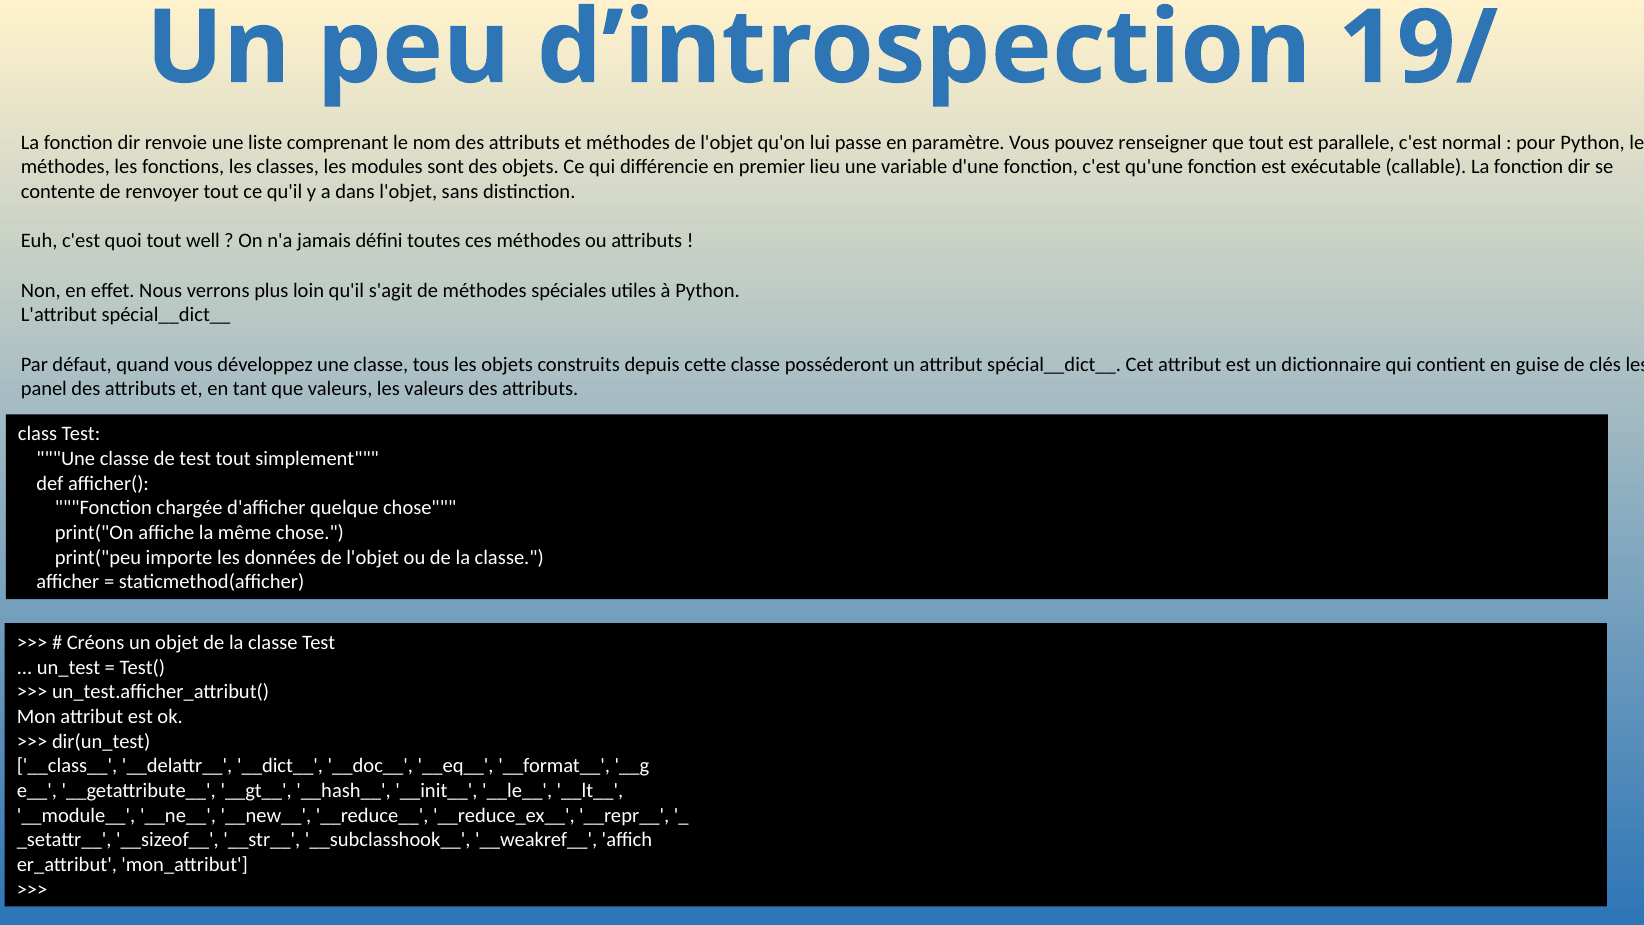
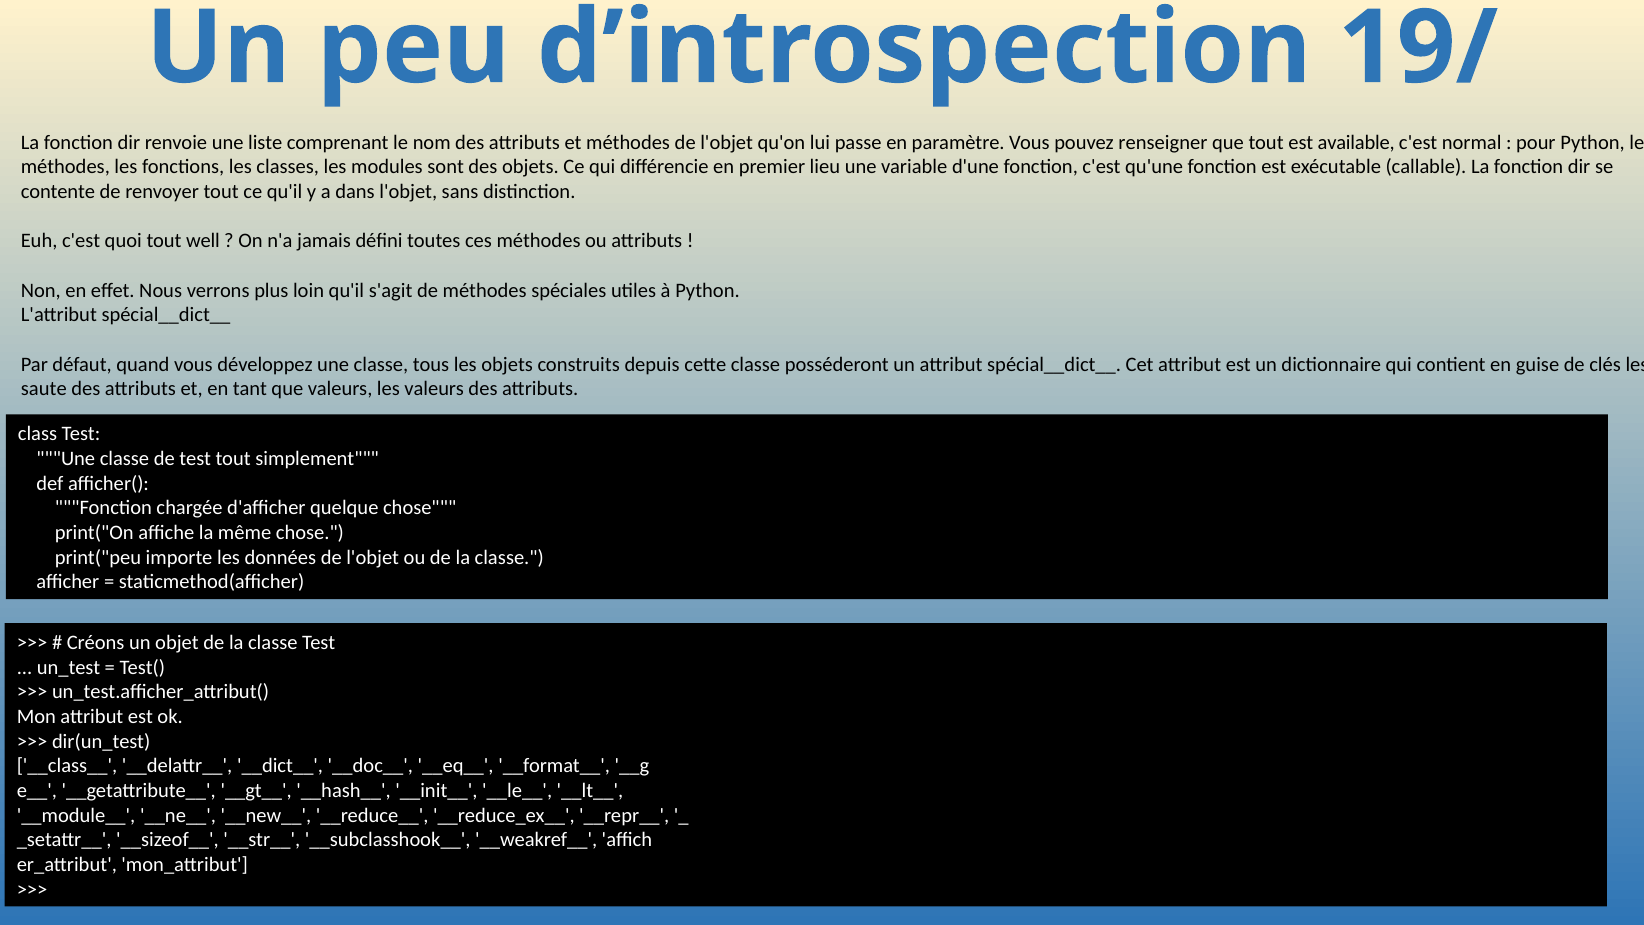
parallele: parallele -> available (1356, 142)
panel: panel -> saute (44, 389)
